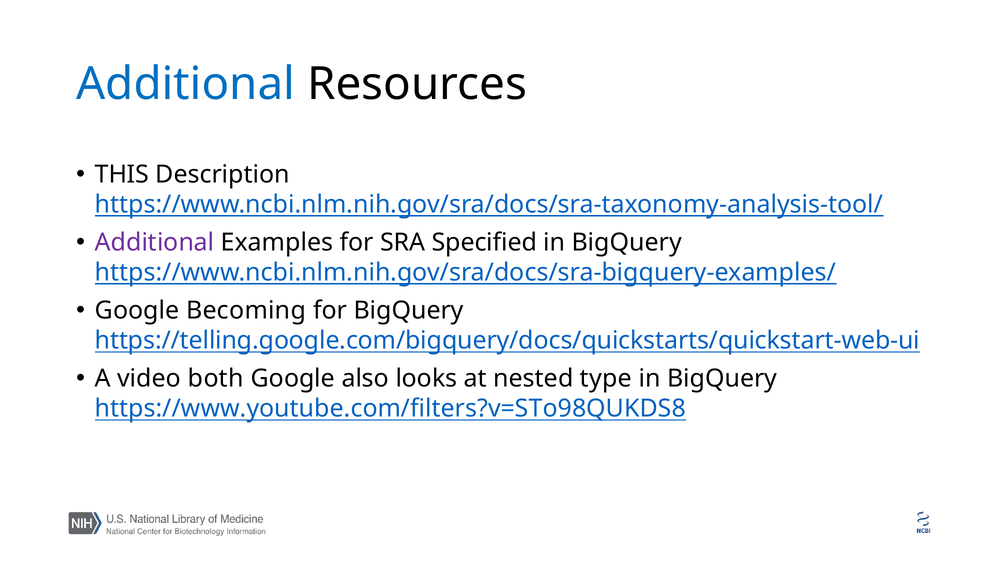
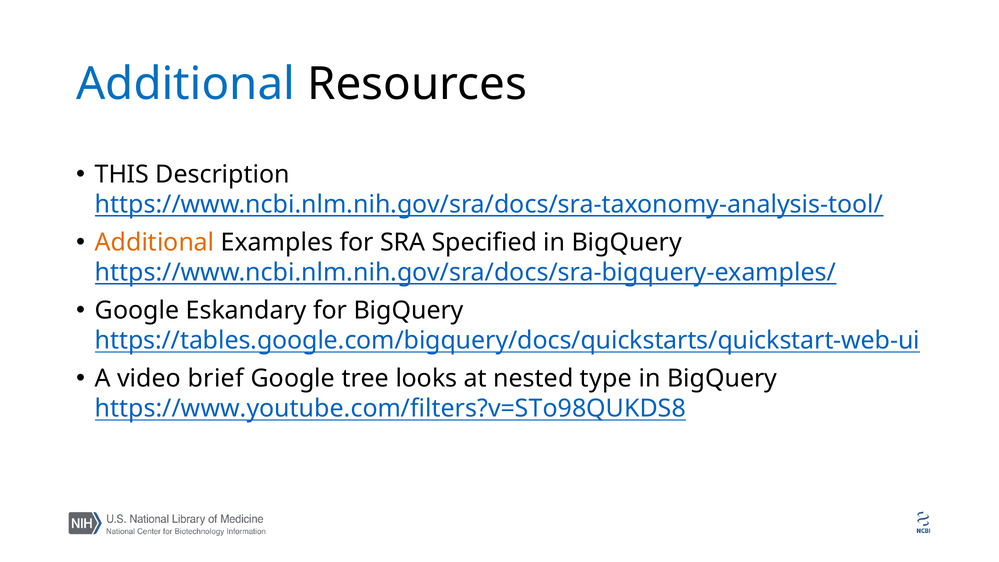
Additional colour: purple -> orange (155, 243)
Becoming: Becoming -> Eskandary (246, 311)
https://telling.google.com/bigquery/docs/quickstarts/quickstart-web-ui: https://telling.google.com/bigquery/docs/quickstarts/quickstart-web-ui -> https://tables.google.com/bigquery/docs/quickstarts/quickstart-web-ui (507, 341)
both: both -> brief (216, 379)
also: also -> tree (365, 379)
